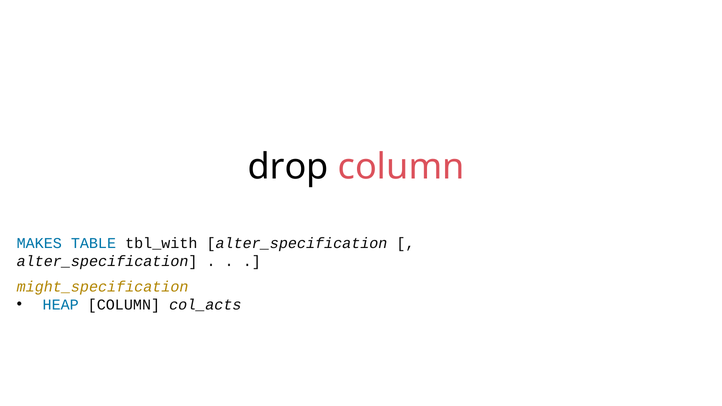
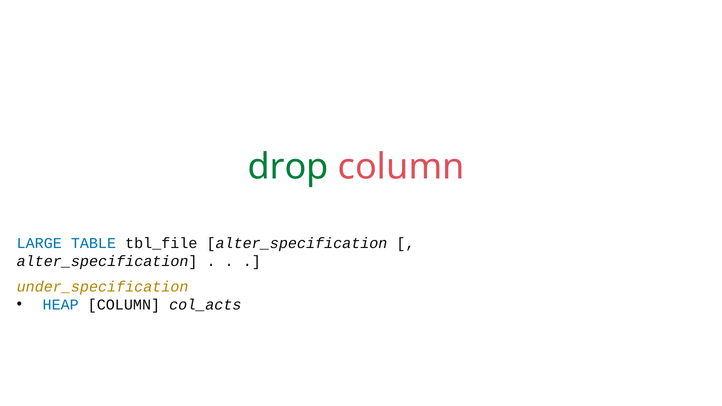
drop colour: black -> green (288, 167)
MAKES: MAKES -> LARGE (39, 243)
tbl_with: tbl_with -> tbl_file (161, 243)
might_specification: might_specification -> under_specification (103, 287)
